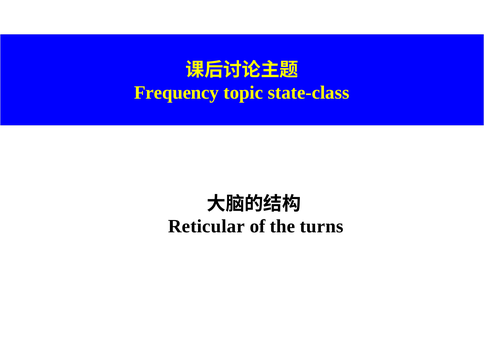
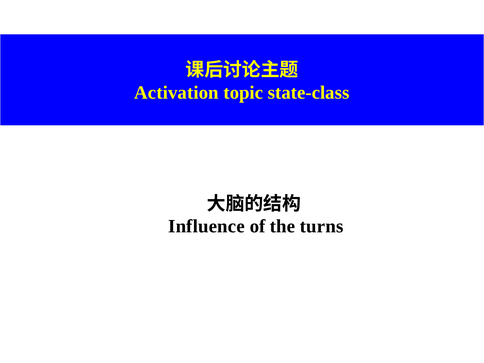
Frequency: Frequency -> Activation (176, 92)
Reticular: Reticular -> Influence (207, 226)
